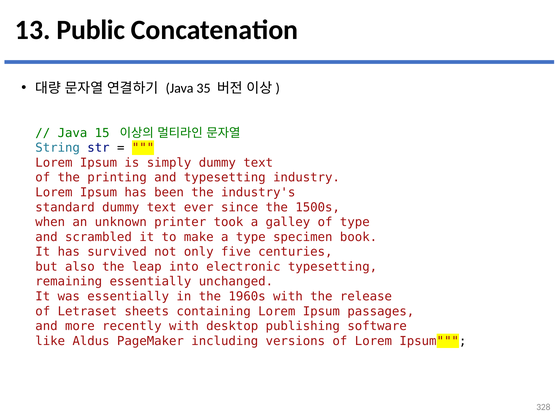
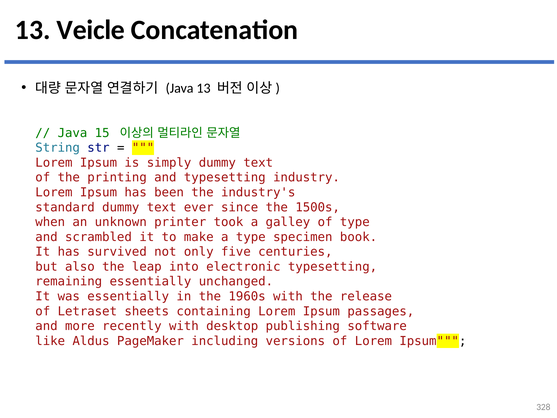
Public: Public -> Veicle (91, 30)
Java 35: 35 -> 13 (204, 88)
